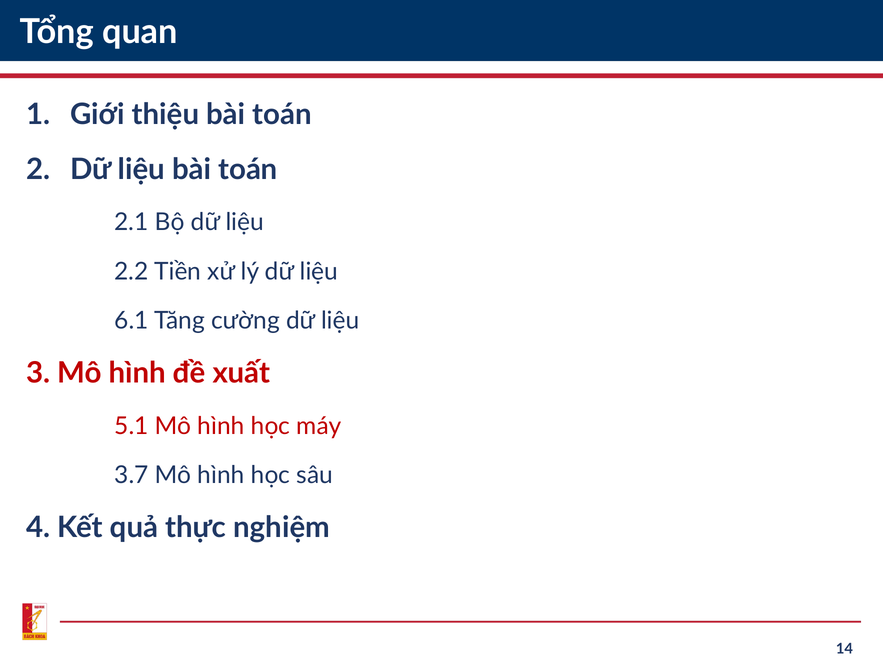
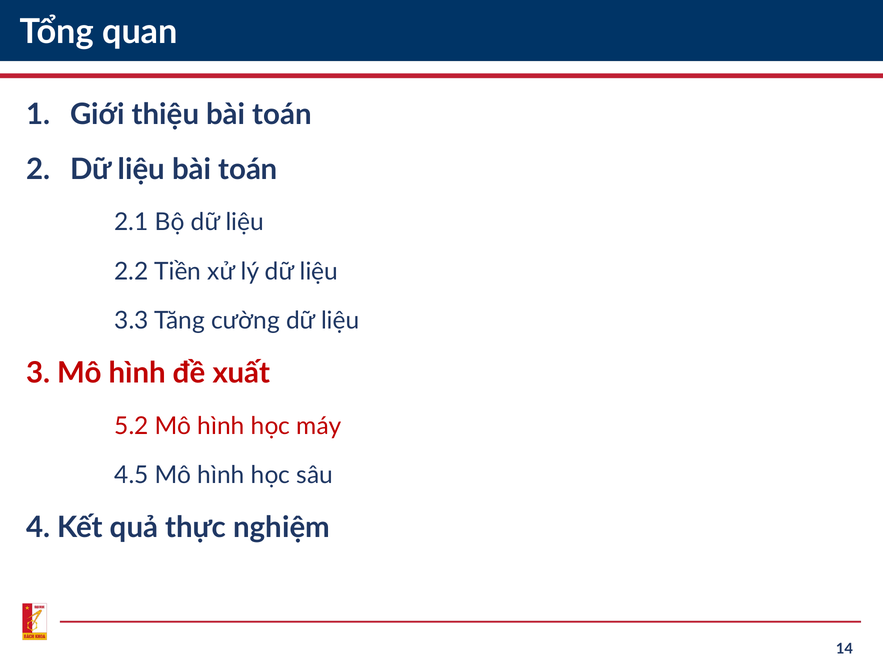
6.1: 6.1 -> 3.3 (131, 321)
5.1: 5.1 -> 5.2 (131, 426)
3.7: 3.7 -> 4.5 (131, 475)
